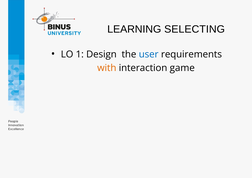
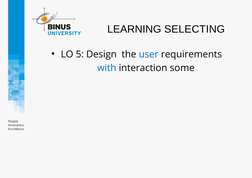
1: 1 -> 5 (80, 54)
with colour: orange -> blue (107, 68)
game: game -> some (182, 68)
